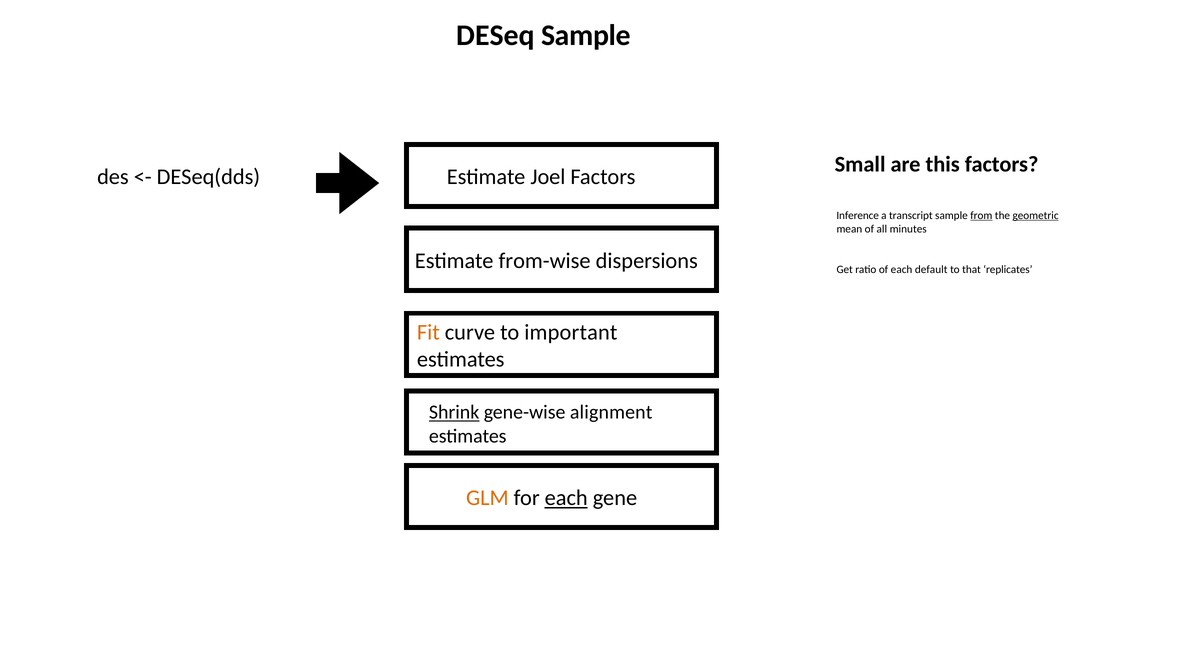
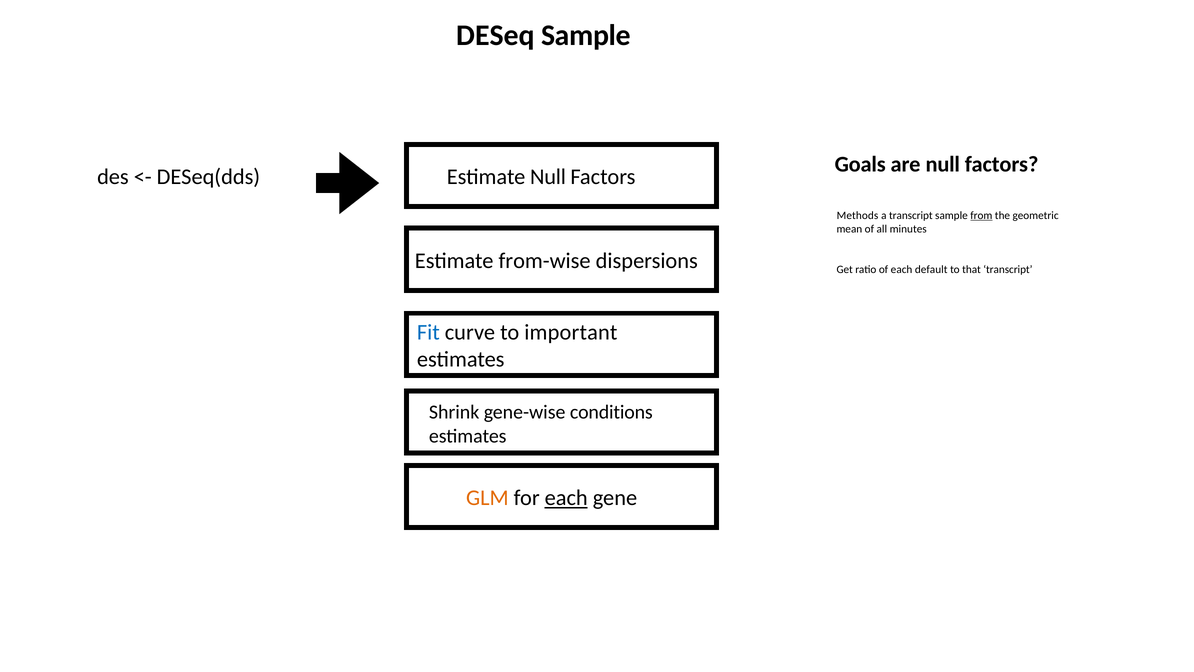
Small: Small -> Goals (860, 164)
are this: this -> null (943, 164)
Estimate Joel: Joel -> Null (548, 177)
Inference: Inference -> Methods (858, 215)
geometric underline: present -> none (1036, 215)
that replicates: replicates -> transcript (1008, 269)
Fit colour: orange -> blue (428, 332)
Shrink underline: present -> none (454, 412)
alignment: alignment -> conditions (611, 412)
